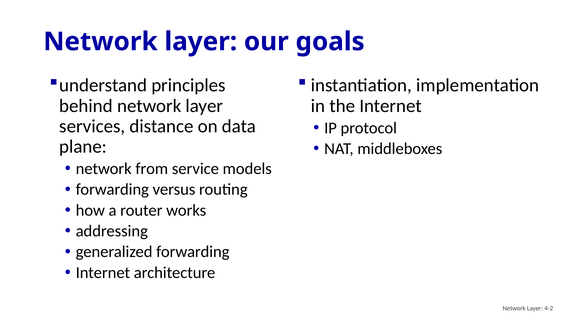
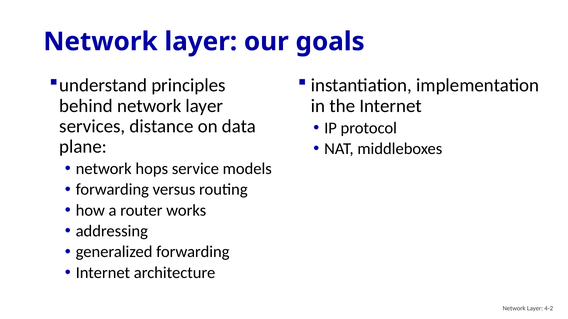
from: from -> hops (152, 169)
